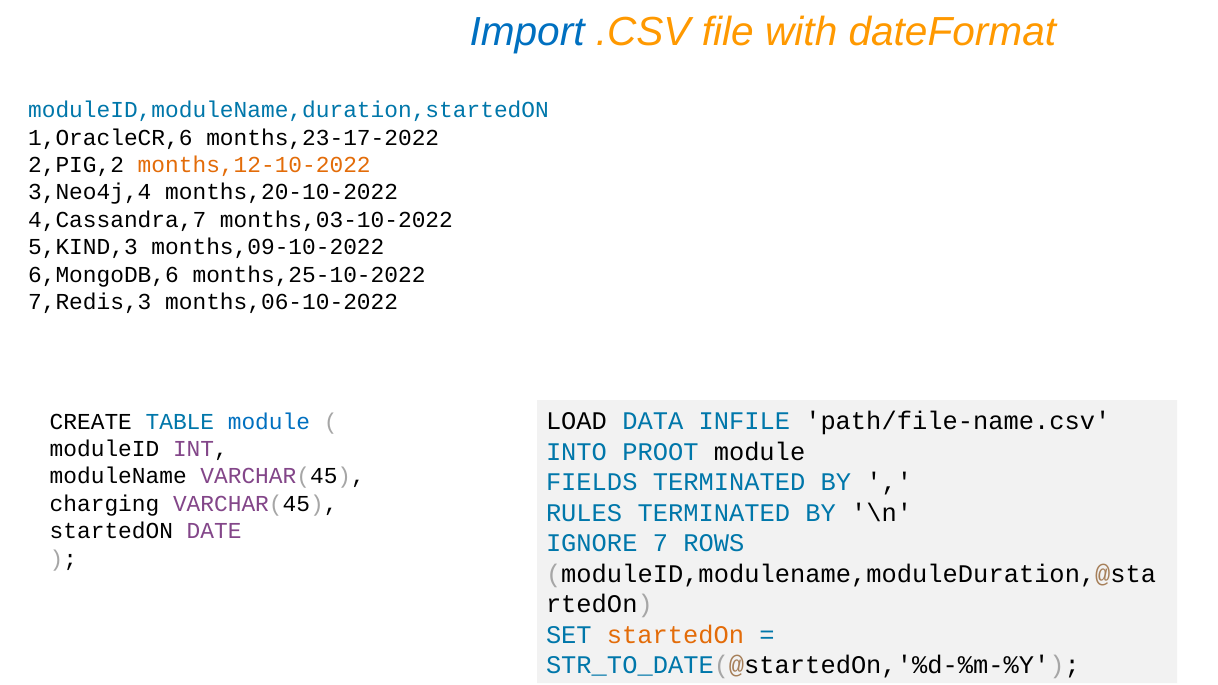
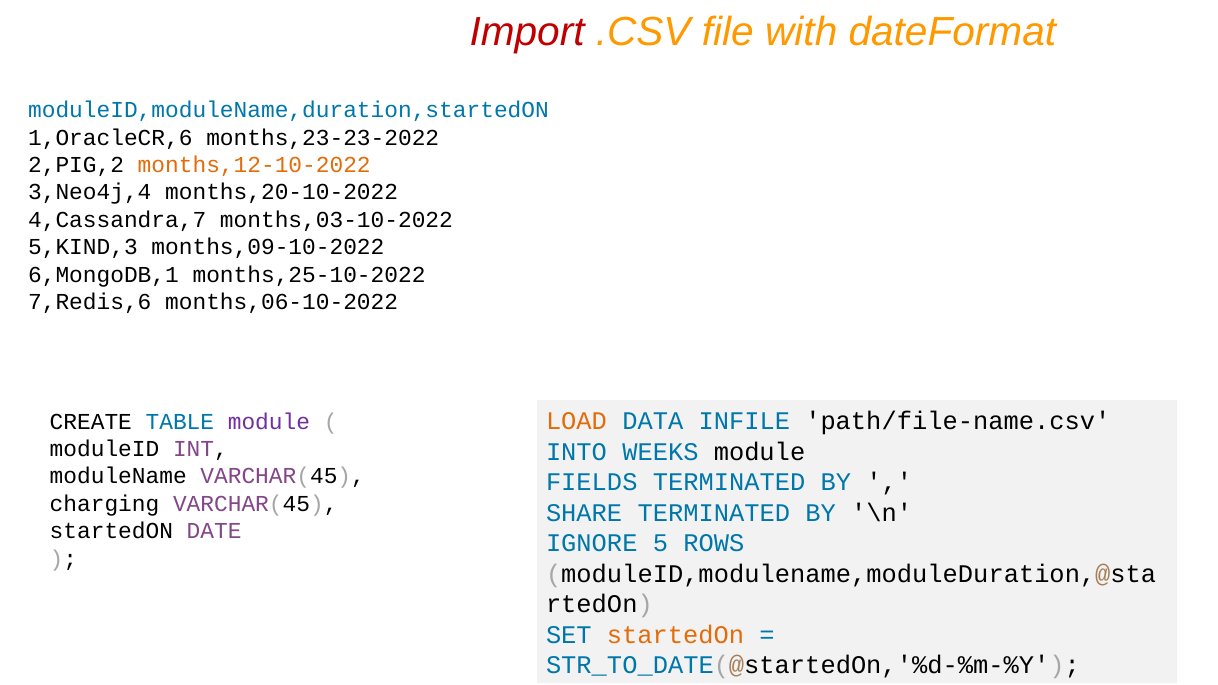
Import colour: blue -> red (527, 32)
months,23-17-2022: months,23-17-2022 -> months,23-23-2022 (323, 138)
6,MongoDB,6: 6,MongoDB,6 -> 6,MongoDB,1 (103, 275)
7,Redis,3: 7,Redis,3 -> 7,Redis,6 (90, 302)
LOAD colour: black -> orange (576, 422)
module colour: blue -> purple (269, 422)
PROOT: PROOT -> WEEKS (660, 452)
RULES: RULES -> SHARE (584, 513)
7: 7 -> 5 (660, 543)
